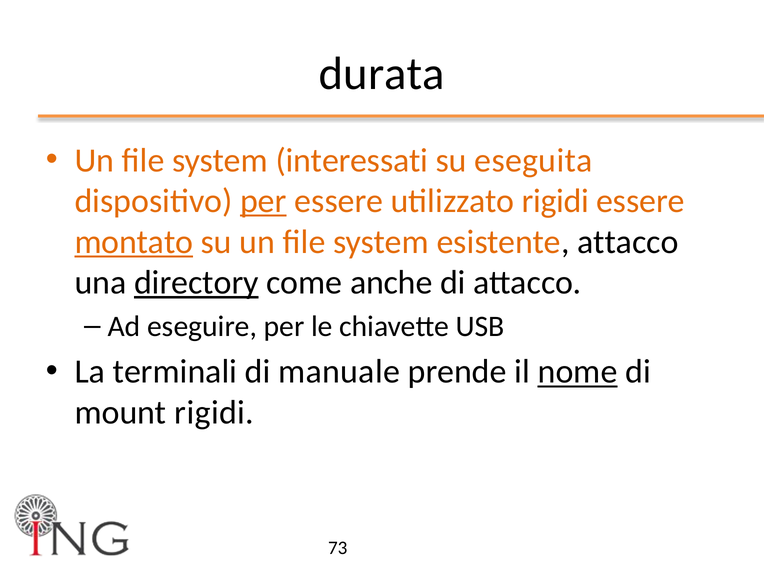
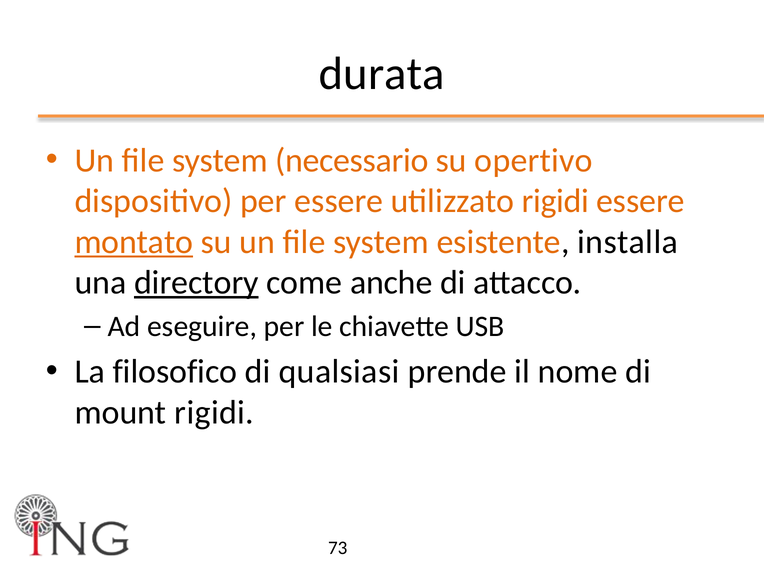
interessati: interessati -> necessario (352, 160)
eseguita: eseguita -> opertivo (533, 160)
per underline: present -> none (263, 201)
esistente attacco: attacco -> installa (628, 242)
terminali: terminali -> filosofico (175, 372)
manuale: manuale -> qualsiasi (339, 372)
nome underline: present -> none (578, 372)
